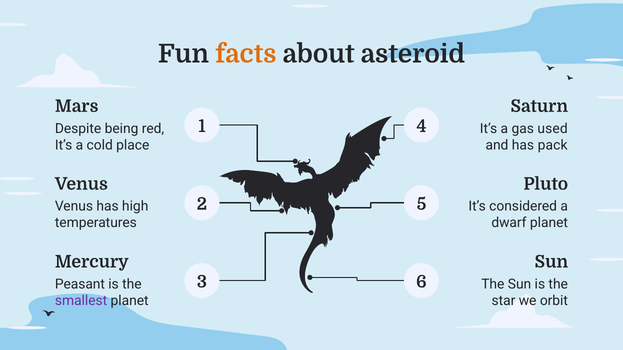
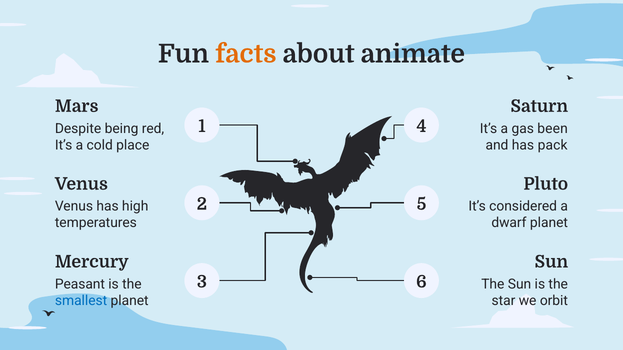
asteroid: asteroid -> animate (413, 54)
used: used -> been (553, 129)
smallest colour: purple -> blue (81, 301)
